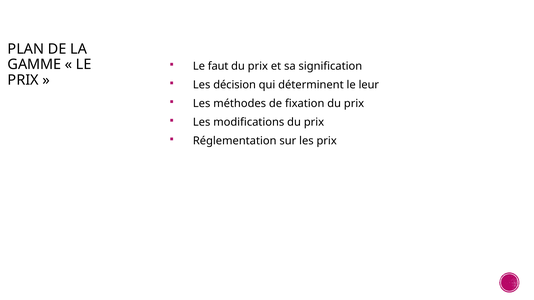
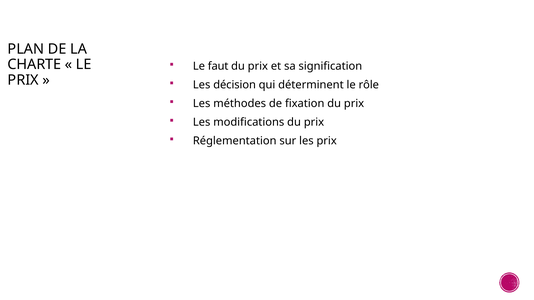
GAMME: GAMME -> CHARTE (34, 65)
leur: leur -> rôle (369, 85)
